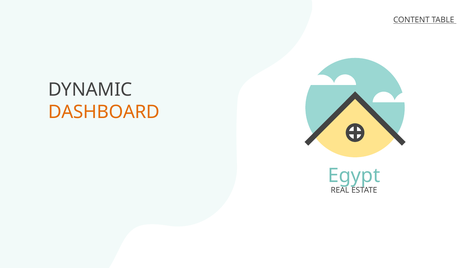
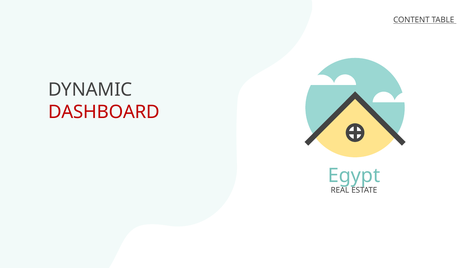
DASHBOARD colour: orange -> red (104, 112)
